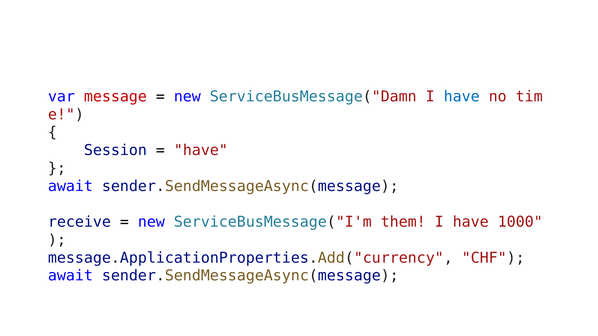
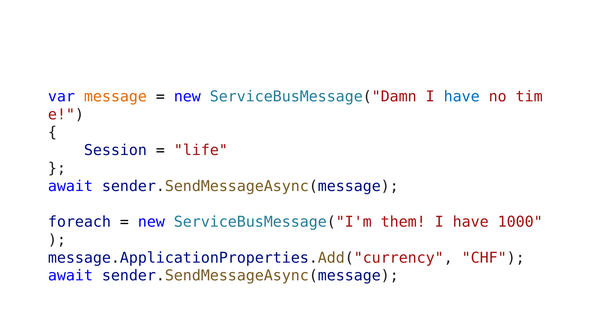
message colour: red -> orange (115, 97)
have: have -> life (201, 150)
receive: receive -> foreach (79, 222)
